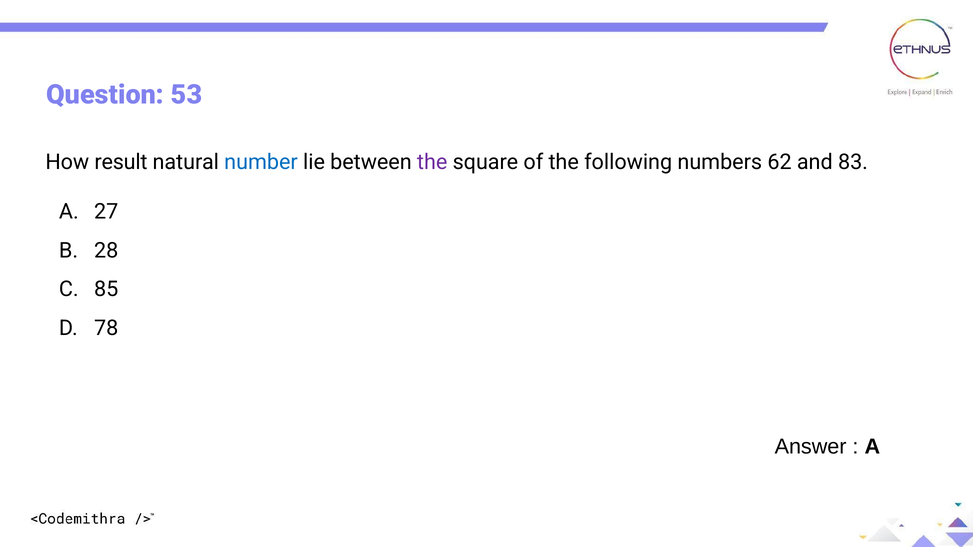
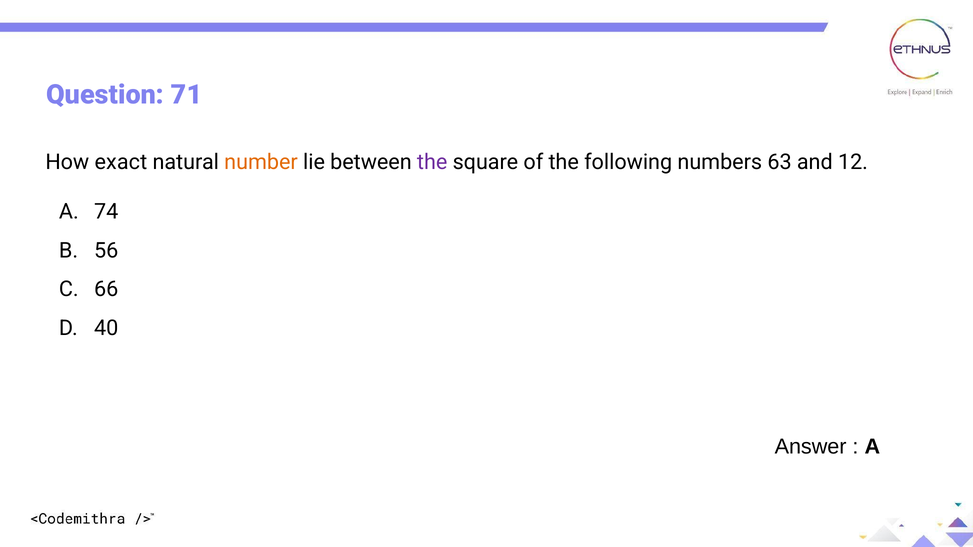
53: 53 -> 71 (187, 95)
result: result -> exact (121, 162)
number colour: blue -> orange (261, 162)
62: 62 -> 63 (780, 162)
83: 83 -> 12 (853, 162)
27: 27 -> 74 (106, 212)
28: 28 -> 56 (106, 251)
85: 85 -> 66 (106, 290)
78: 78 -> 40 (106, 328)
